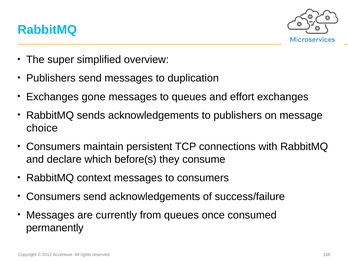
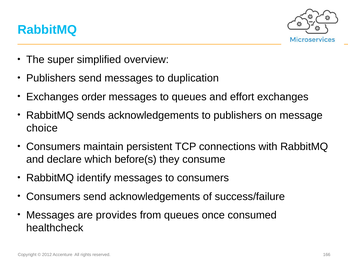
gone: gone -> order (94, 97)
context: context -> identify (94, 178)
currently: currently -> provides (116, 215)
permanently: permanently -> healthcheck (55, 228)
